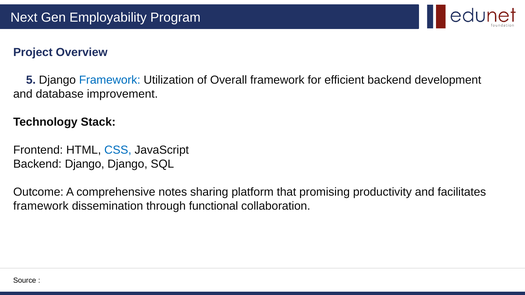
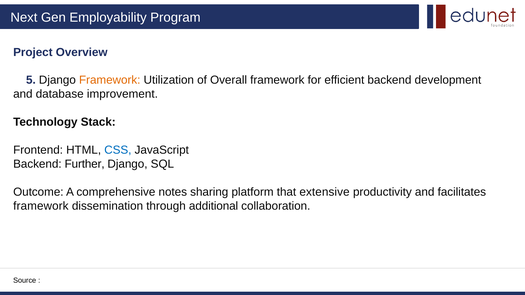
Framework colour: blue -> orange (110, 80)
Backend Django: Django -> Further (85, 164)
promising: promising -> extensive (325, 192)
functional: functional -> additional (214, 206)
